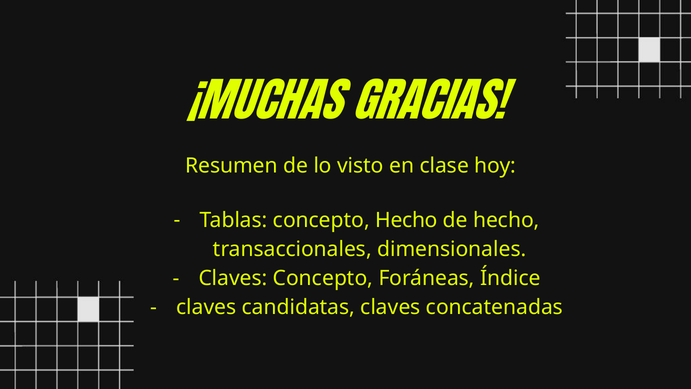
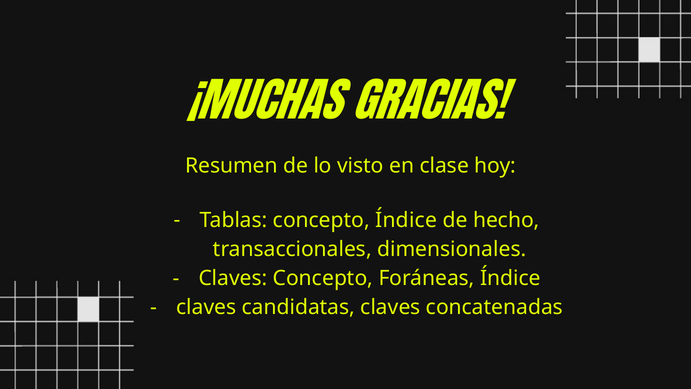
concepto Hecho: Hecho -> Índice (406, 220)
